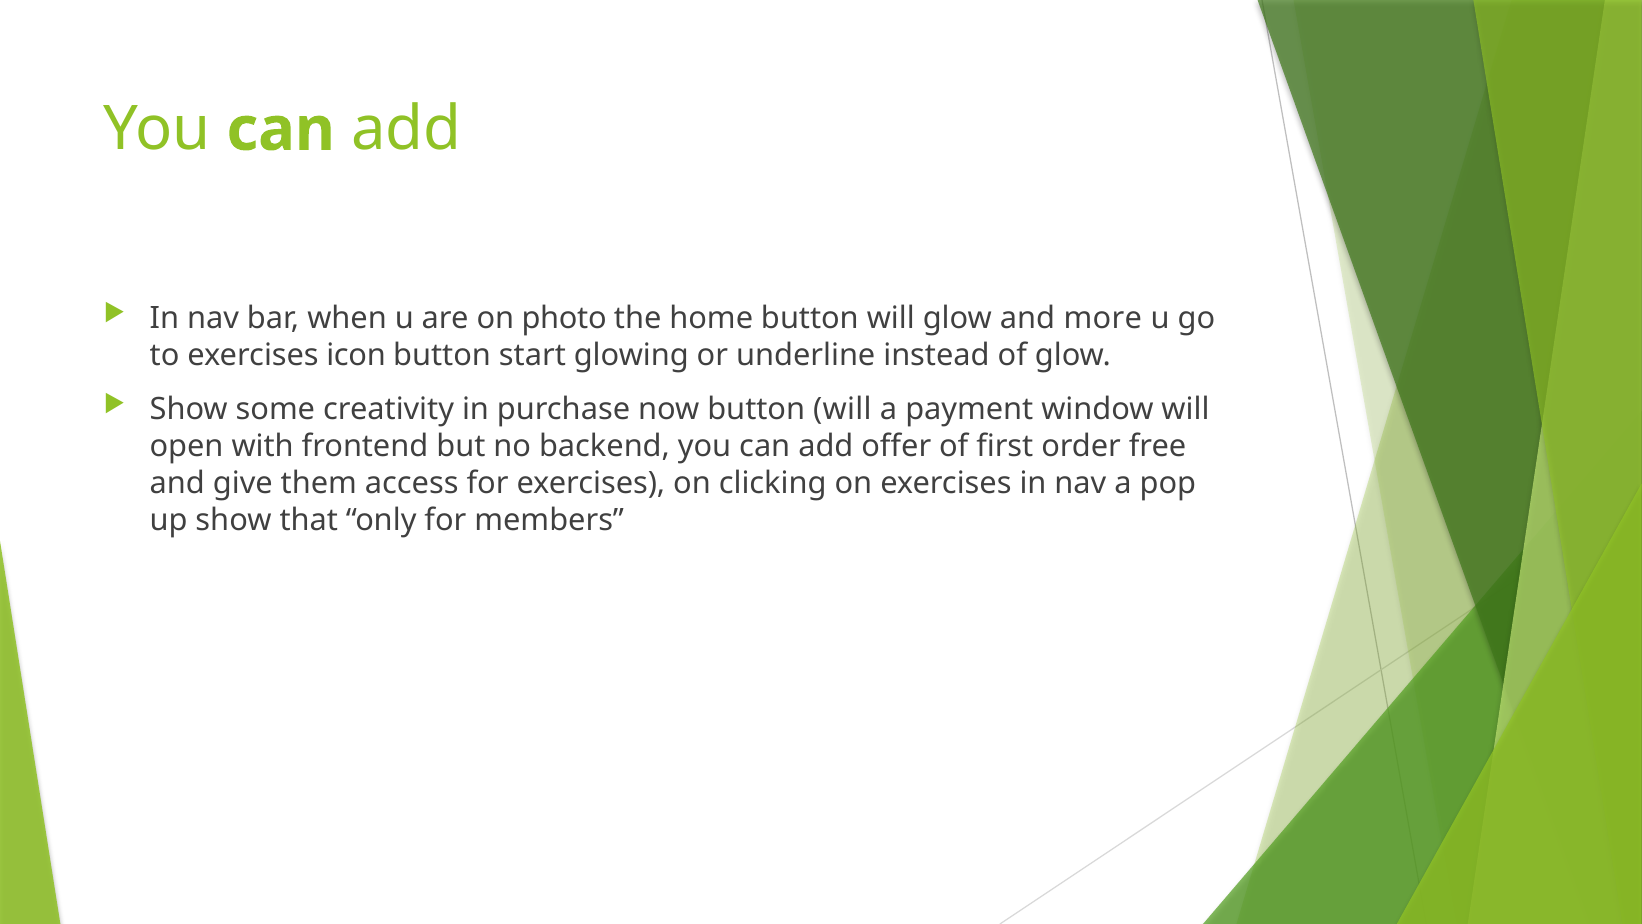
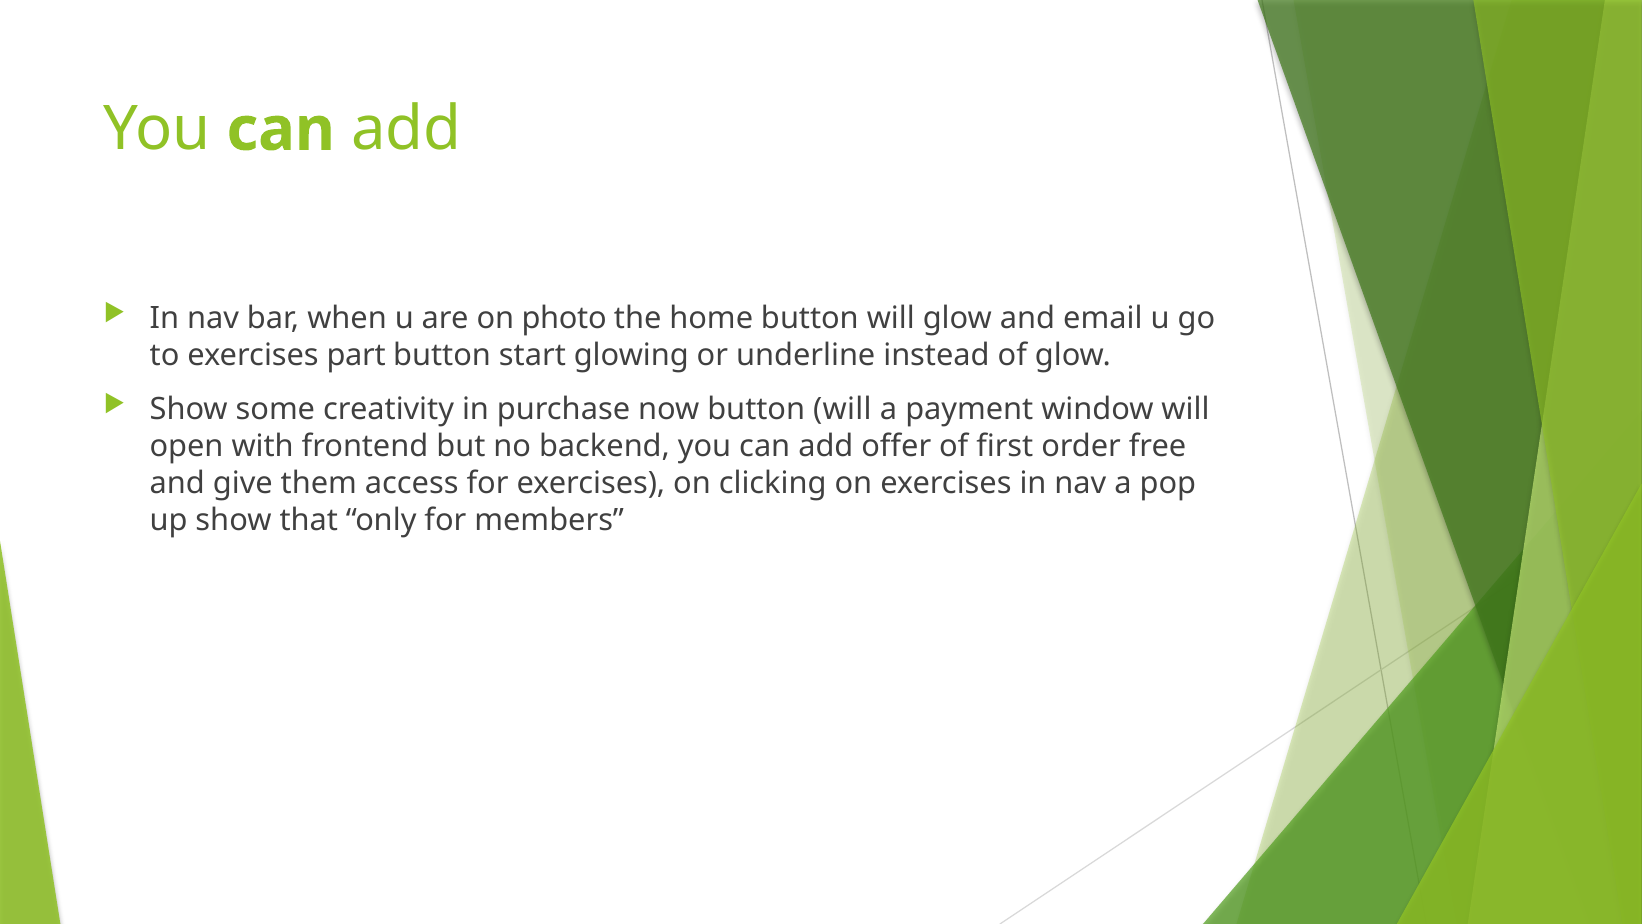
more: more -> email (1103, 318)
icon: icon -> part (356, 355)
